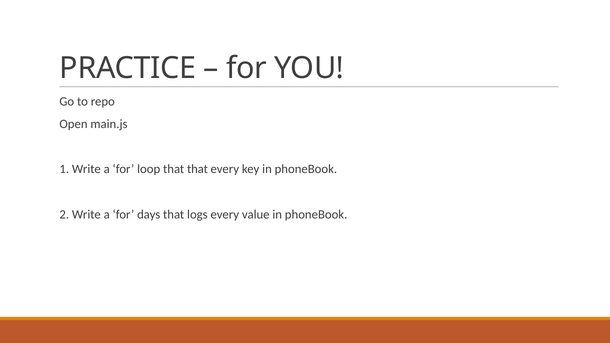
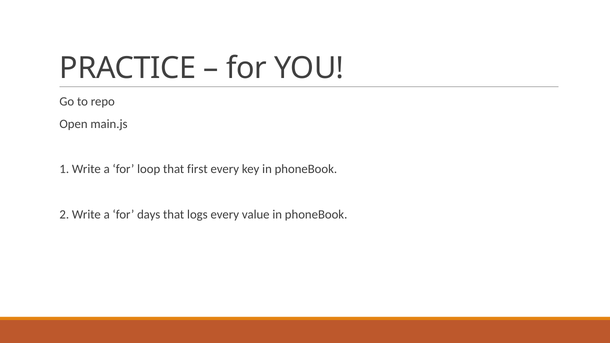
that that: that -> first (197, 169)
